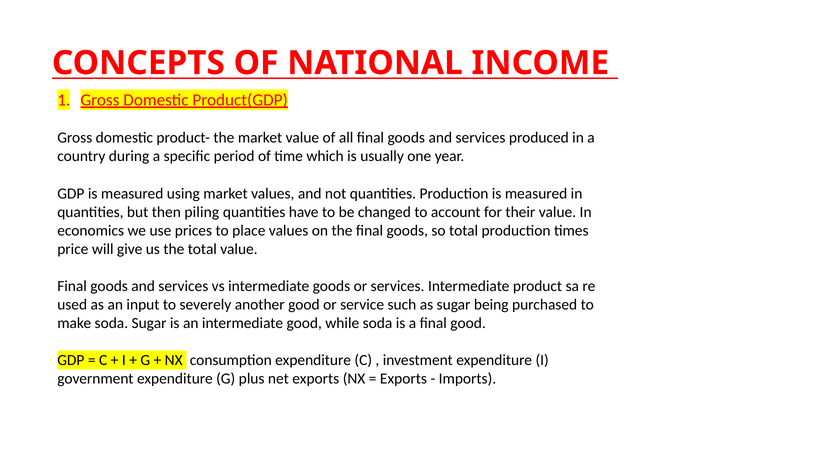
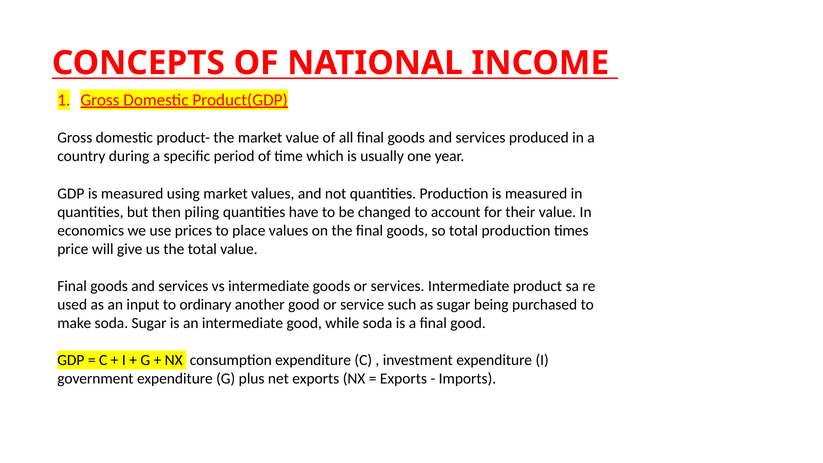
severely: severely -> ordinary (206, 305)
